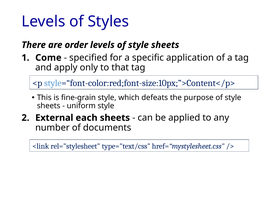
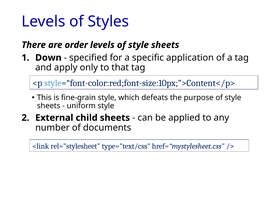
Come: Come -> Down (48, 58)
each: each -> child (87, 117)
